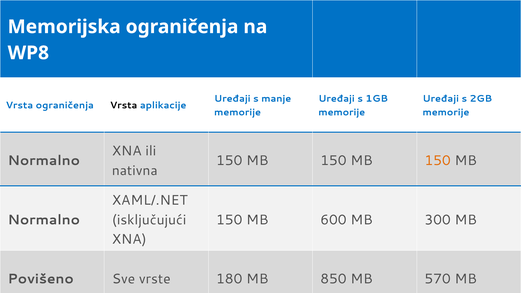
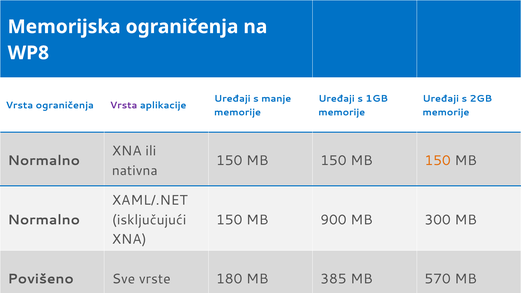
Vrsta colour: black -> purple (124, 105)
600: 600 -> 900 (333, 220)
850: 850 -> 385 (333, 279)
